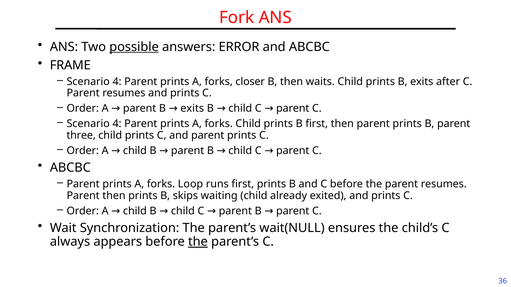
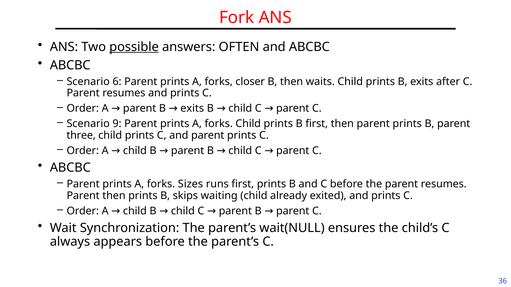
ERROR: ERROR -> OFTEN (239, 47)
FRAME: FRAME -> ABCBC (70, 65)
4: 4 -> 6 (117, 82)
4: 4 -> 9 (117, 124)
Loop: Loop -> Sizes (190, 184)
the underline: present -> none (198, 242)
